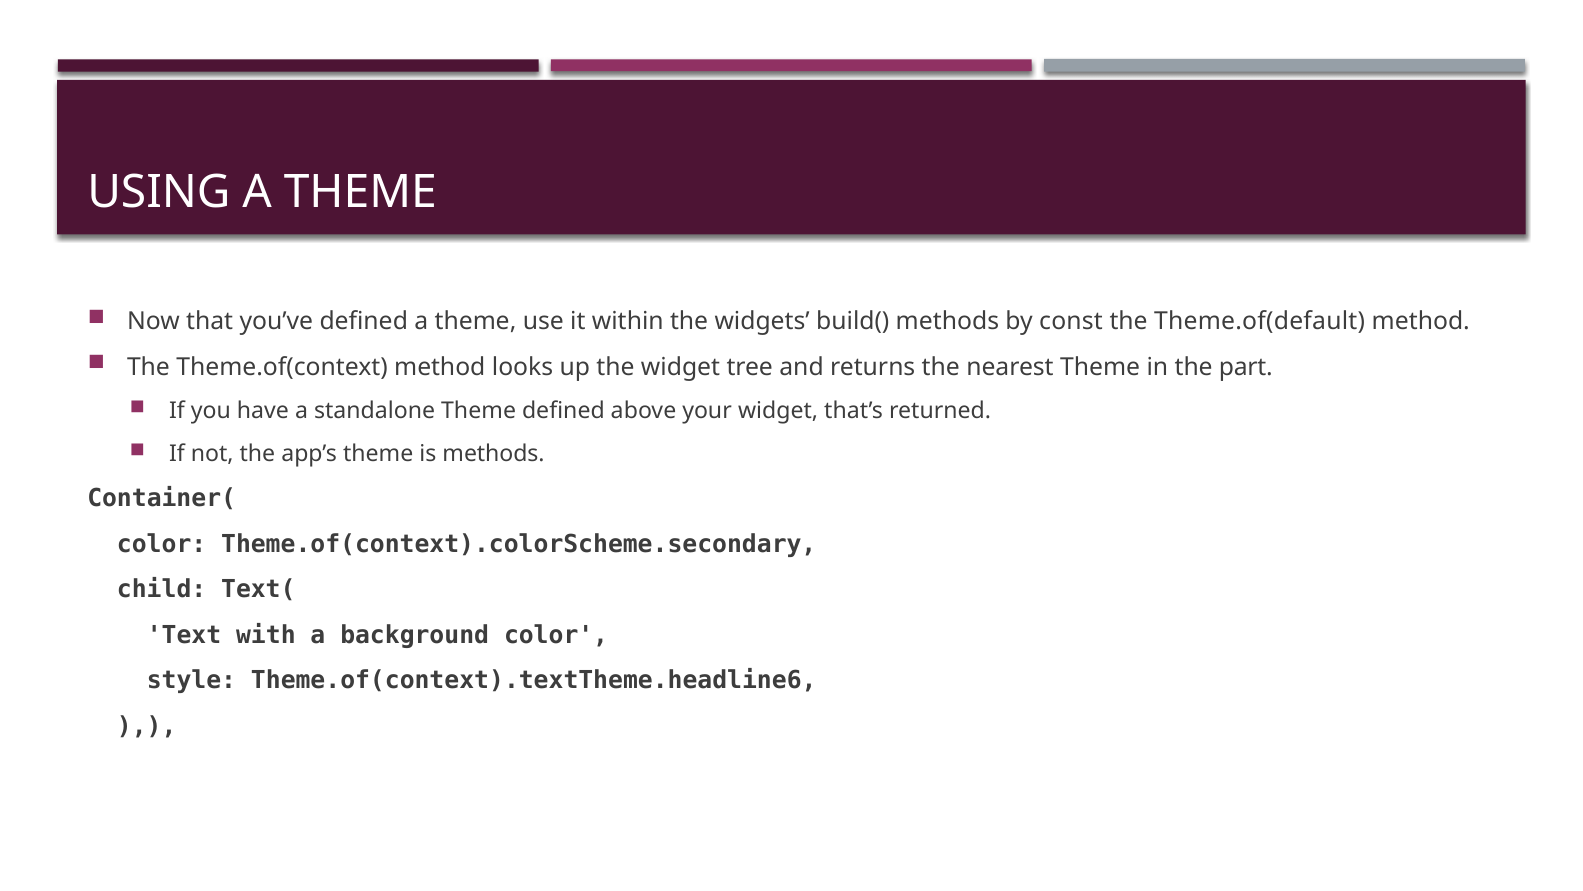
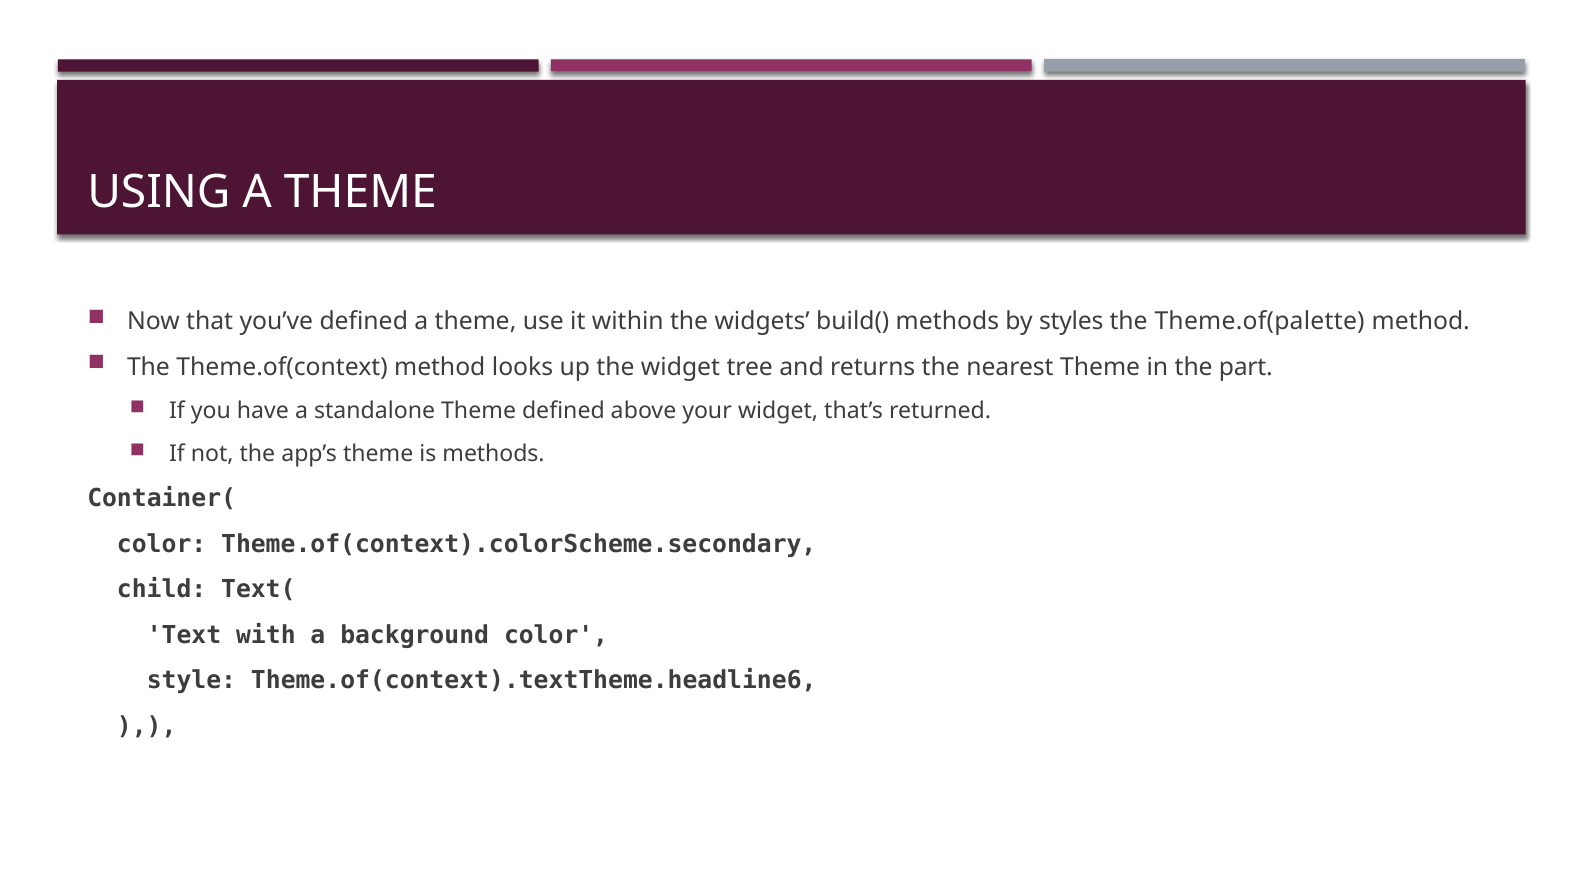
const: const -> styles (1071, 321)
Theme.of(default: Theme.of(default -> Theme.of(palette (1260, 321)
